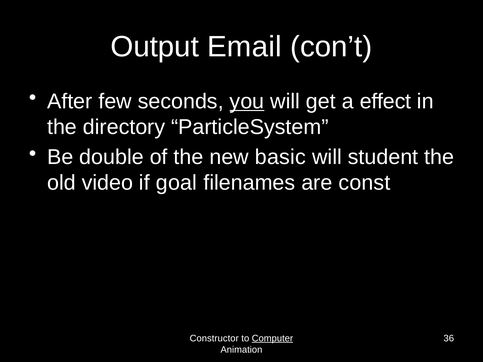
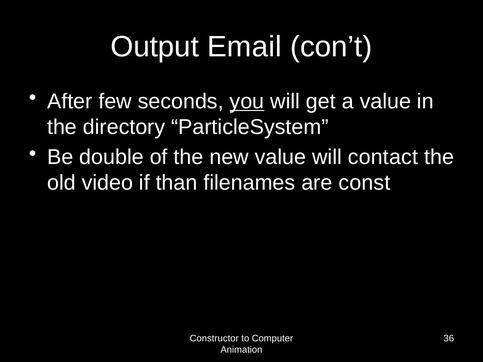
a effect: effect -> value (385, 101)
new basic: basic -> value (280, 157)
student: student -> contact (383, 157)
goal: goal -> than (177, 183)
Computer underline: present -> none (272, 339)
